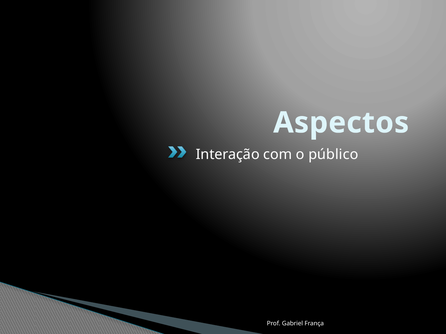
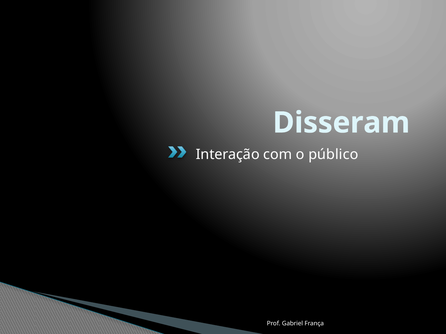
Aspectos: Aspectos -> Disseram (341, 123)
